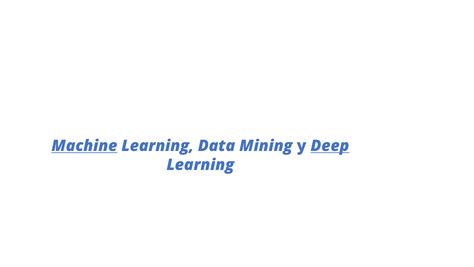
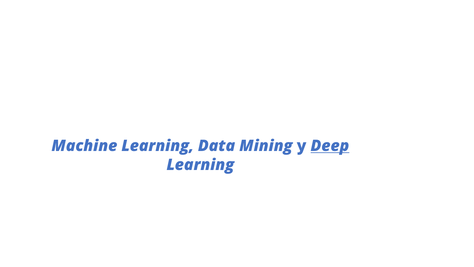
Machine underline: present -> none (84, 146)
